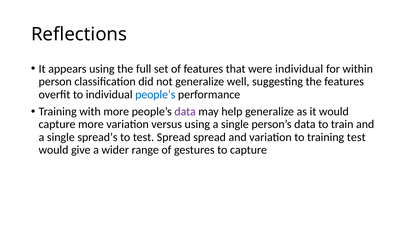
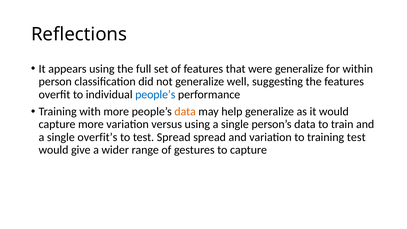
were individual: individual -> generalize (299, 69)
data colour: purple -> orange (185, 112)
spread’s: spread’s -> overfit’s (97, 137)
